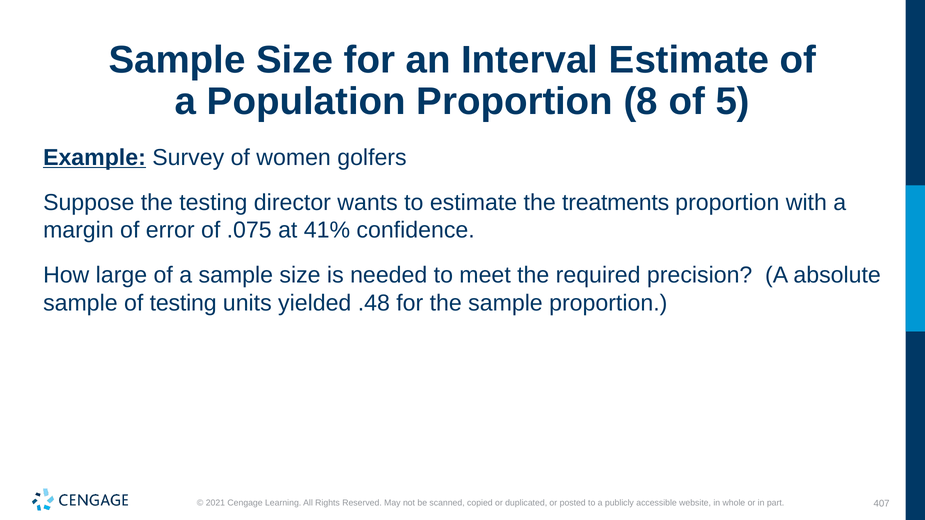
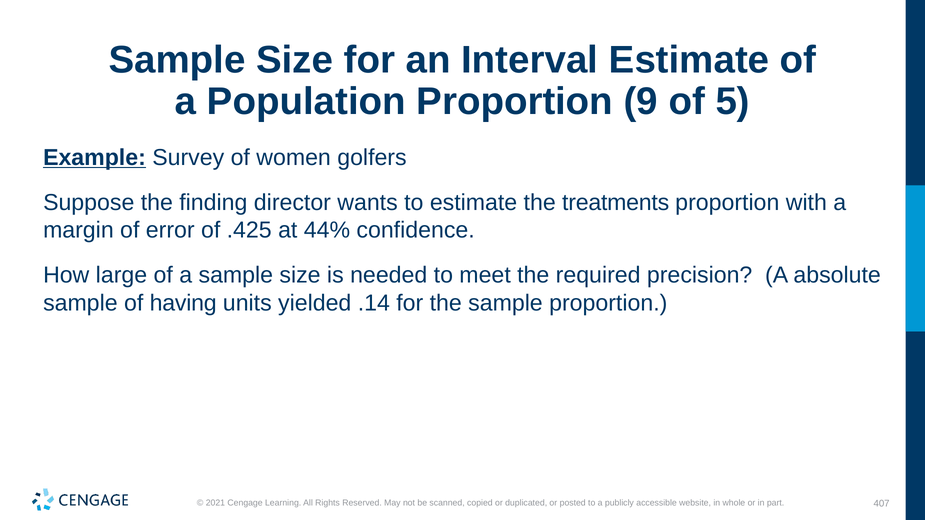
8: 8 -> 9 (641, 102)
the testing: testing -> finding (213, 203)
.075: .075 -> .425 (249, 230)
41%: 41% -> 44% (327, 230)
of testing: testing -> having (183, 303)
.48: .48 -> .14 (374, 303)
